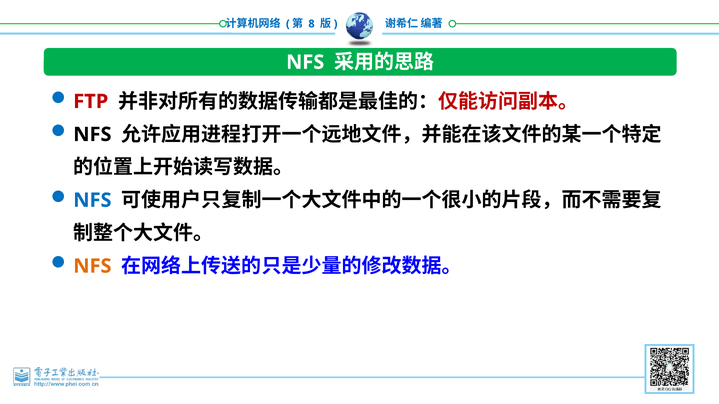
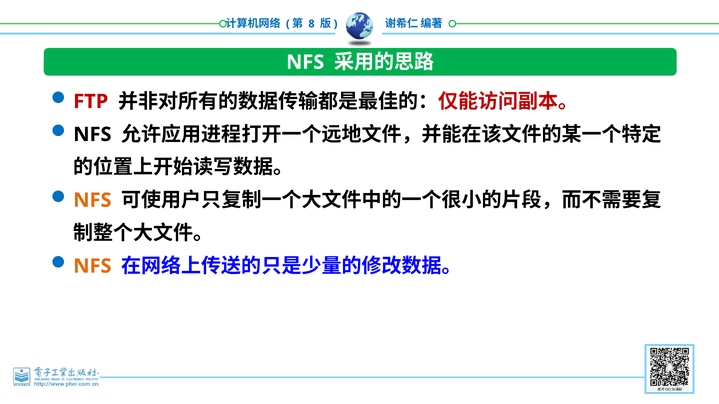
NFS colour: blue -> orange (92, 200)
